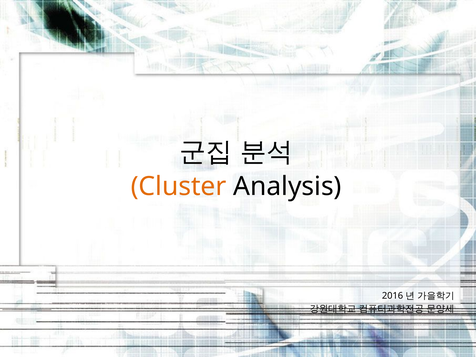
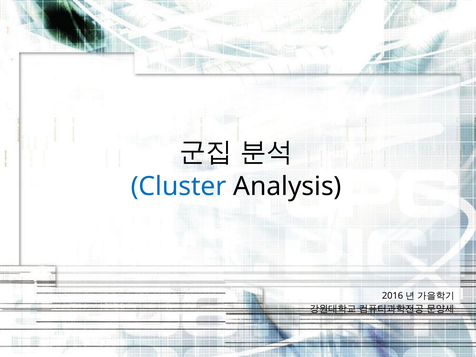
Cluster colour: orange -> blue (179, 186)
